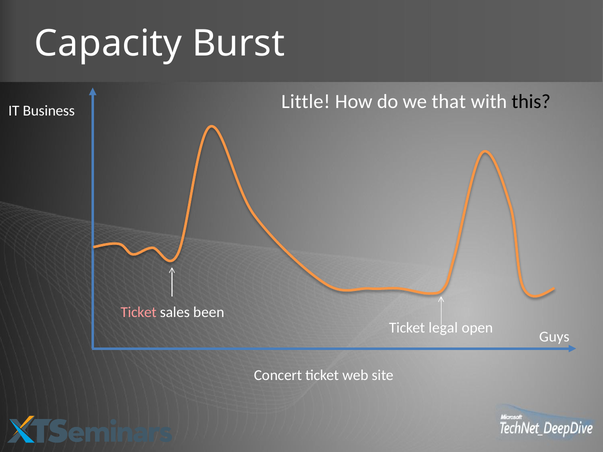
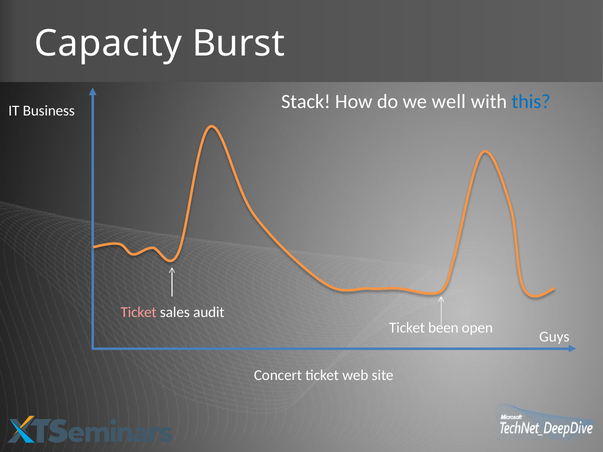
Little: Little -> Stack (306, 102)
that: that -> well (449, 102)
this colour: black -> blue (531, 102)
been: been -> audit (209, 312)
legal: legal -> been (443, 328)
